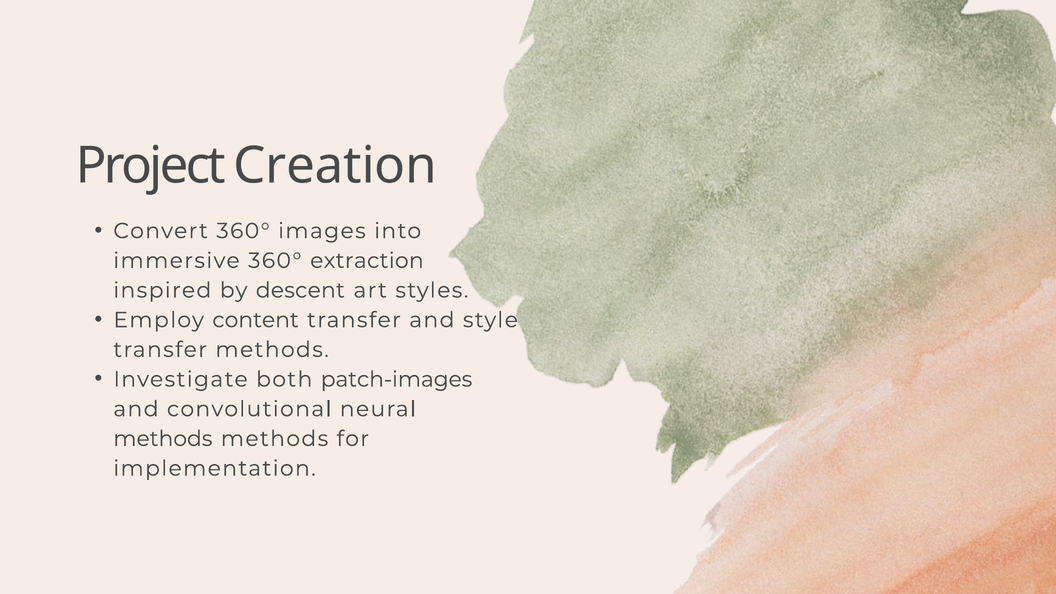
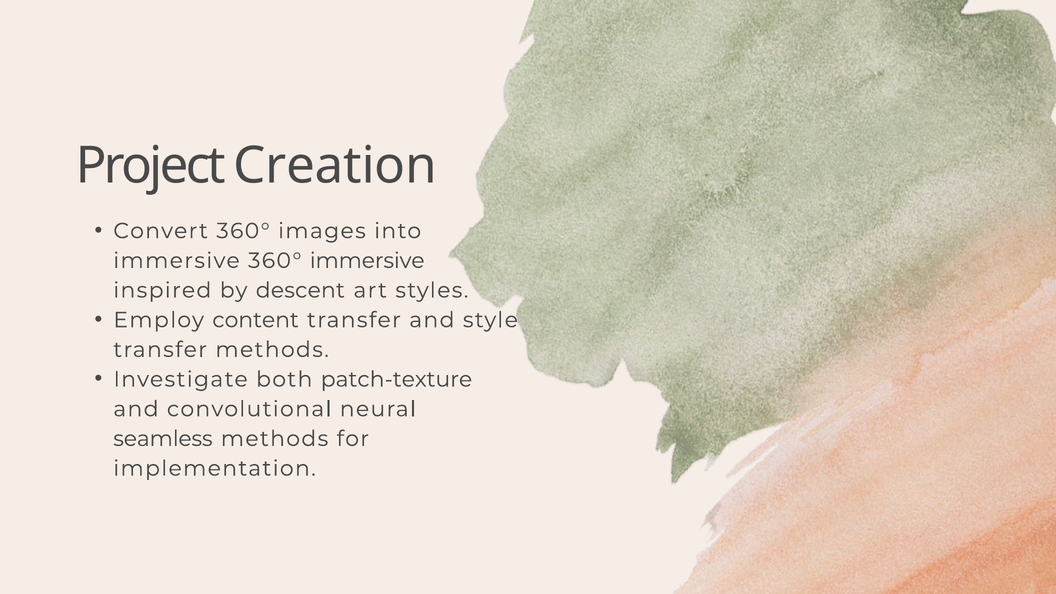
360° extraction: extraction -> immersive (367, 261)
patch-images: patch-images -> patch-texture (396, 379)
methods: methods -> seamless (163, 439)
